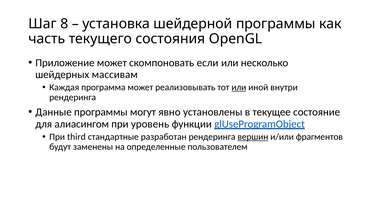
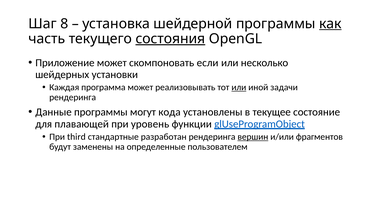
как underline: none -> present (330, 24)
состояния underline: none -> present (170, 39)
массивам: массивам -> установки (115, 75)
внутри: внутри -> задачи (284, 87)
явно: явно -> кода (169, 112)
алиасингом: алиасингом -> плавающей (82, 124)
